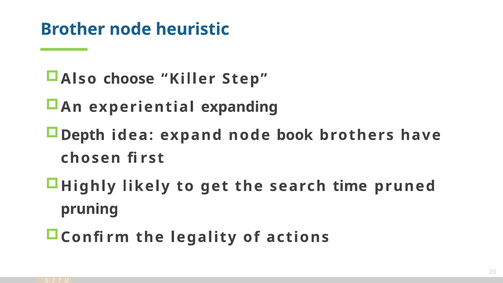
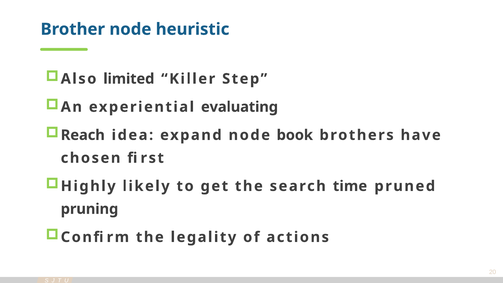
choose: choose -> limited (129, 79)
expanding: expanding -> evaluating (240, 107)
Depth: Depth -> Reach (83, 135)
